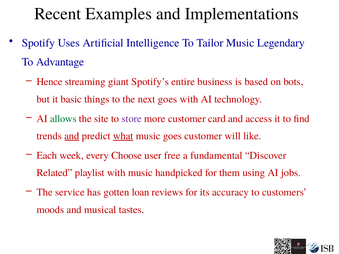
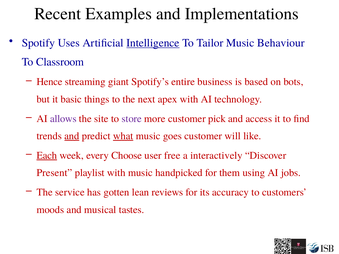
Intelligence underline: none -> present (153, 43)
Legendary: Legendary -> Behaviour (281, 43)
Advantage: Advantage -> Classroom (60, 62)
next goes: goes -> apex (168, 99)
allows colour: green -> purple (63, 119)
card: card -> pick (217, 119)
Each underline: none -> present (47, 156)
fundamental: fundamental -> interactively (216, 156)
Related: Related -> Present (54, 173)
loan: loan -> lean (141, 192)
